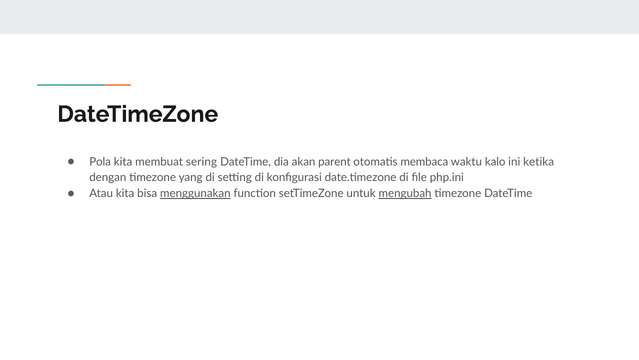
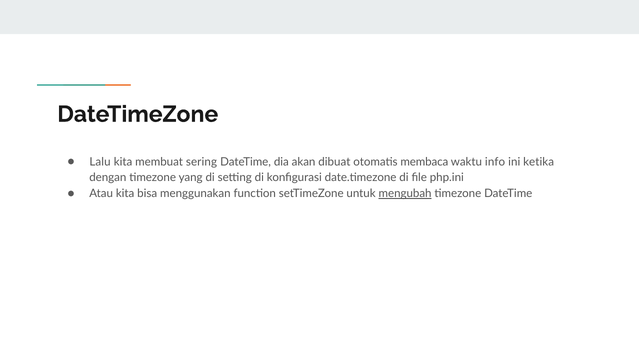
Pola: Pola -> Lalu (100, 161)
parent: parent -> dibuat (334, 161)
kalo: kalo -> info (495, 161)
menggunakan underline: present -> none (195, 193)
